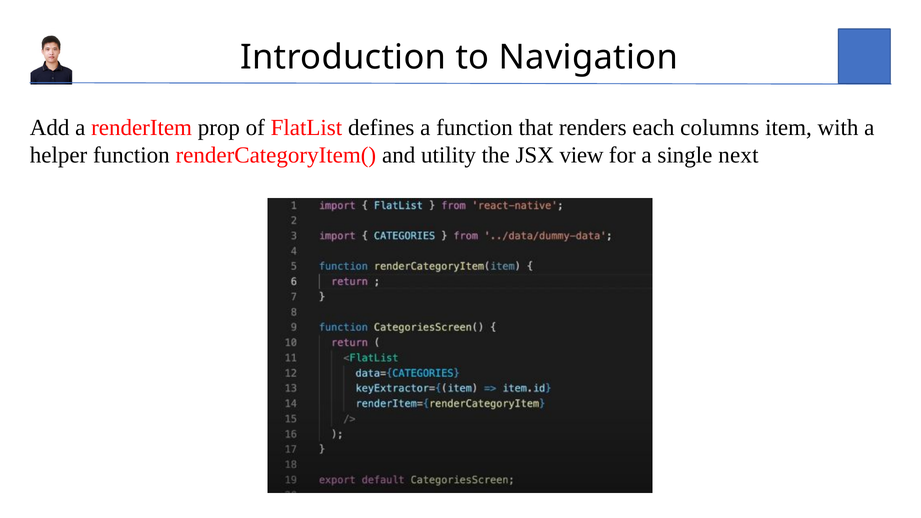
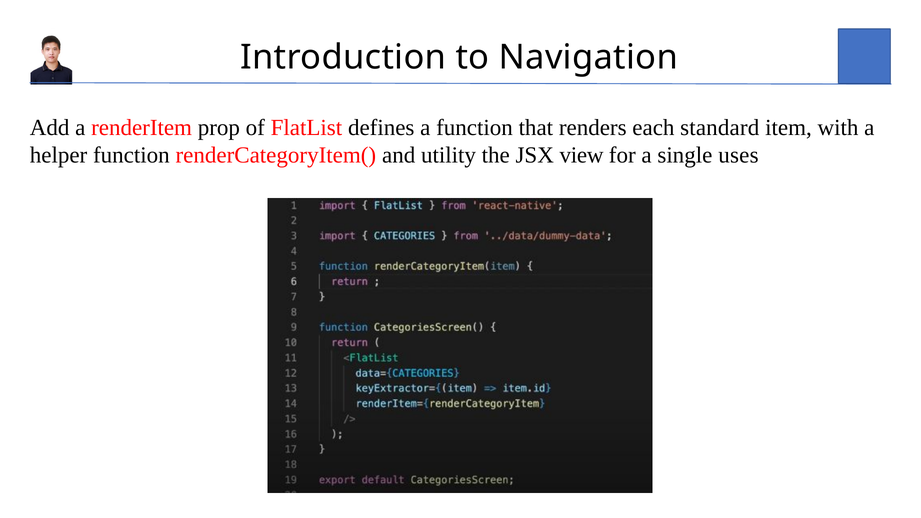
columns: columns -> standard (720, 128)
next: next -> uses (738, 155)
